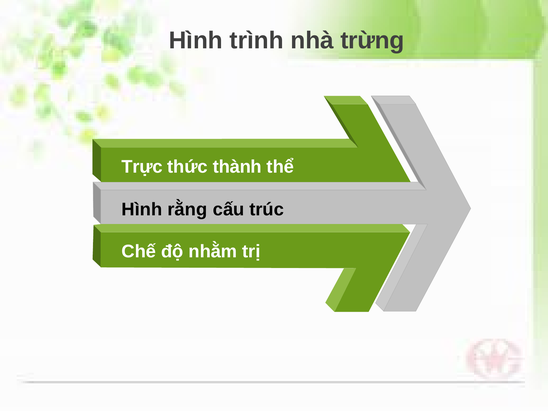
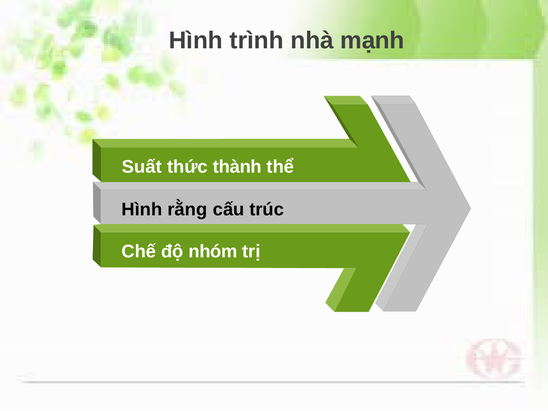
trừng: trừng -> mạnh (372, 40)
Trực: Trực -> Suất (142, 167)
nhằm: nhằm -> nhóm (213, 251)
